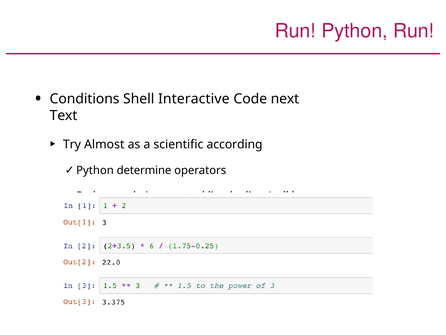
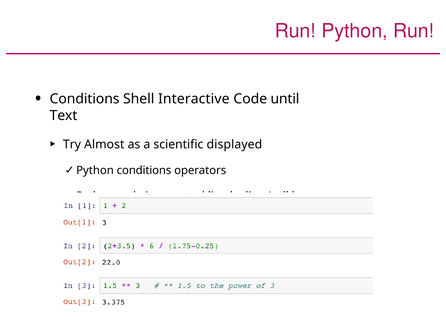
next: next -> until (285, 99)
according: according -> displayed (234, 144)
Python determine: determine -> conditions (144, 170)
